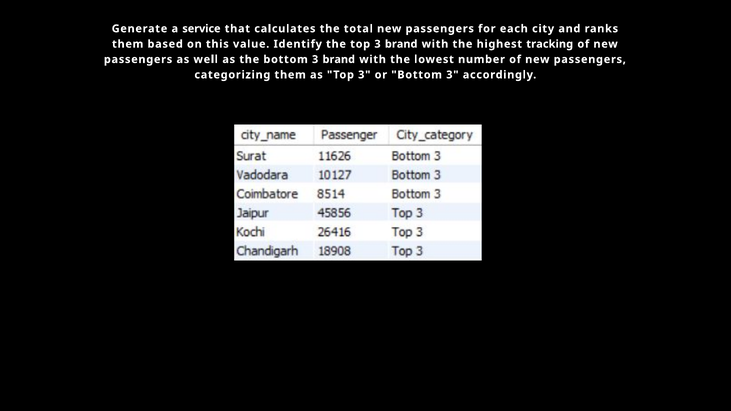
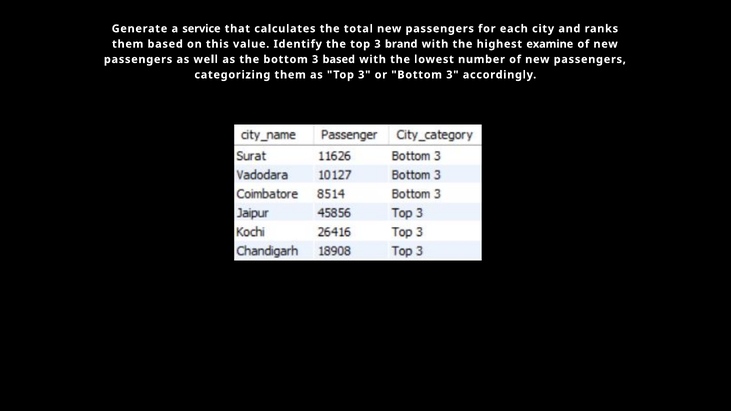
tracking: tracking -> examine (550, 44)
bottom 3 brand: brand -> based (339, 59)
